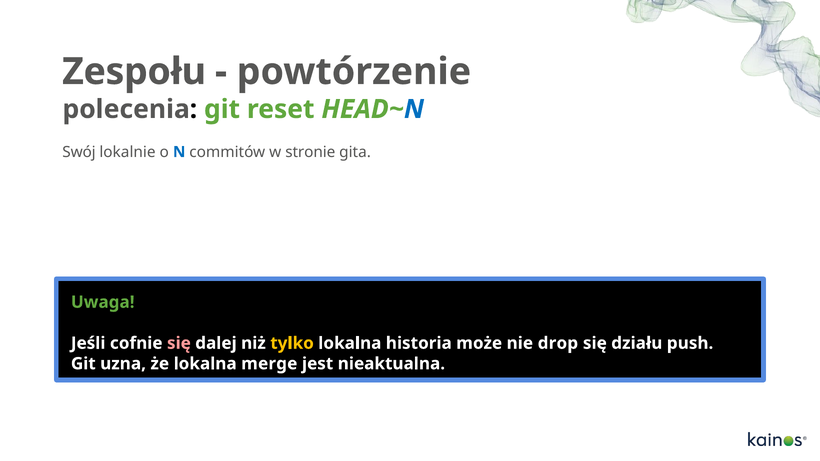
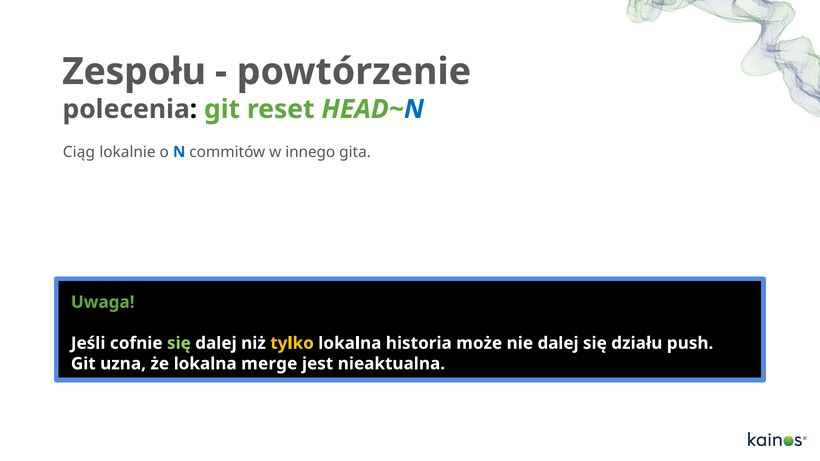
Swój: Swój -> Ciąg (79, 152)
stronie: stronie -> innego (310, 152)
się colour: pink -> light green (179, 343)
nie drop: drop -> dalej (558, 343)
